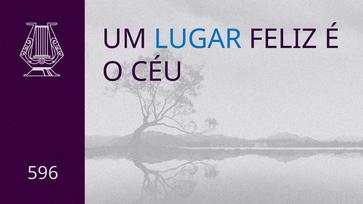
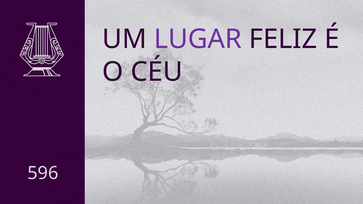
LUGAR colour: blue -> purple (198, 39)
